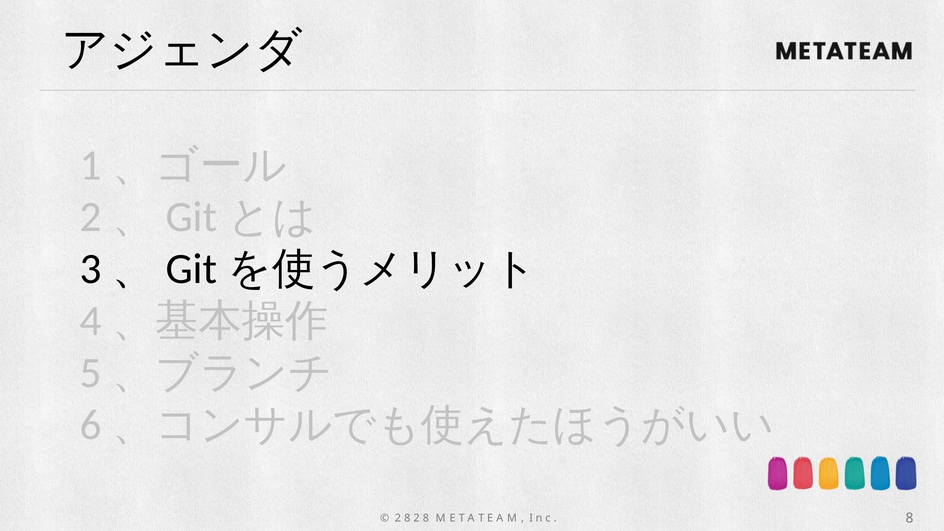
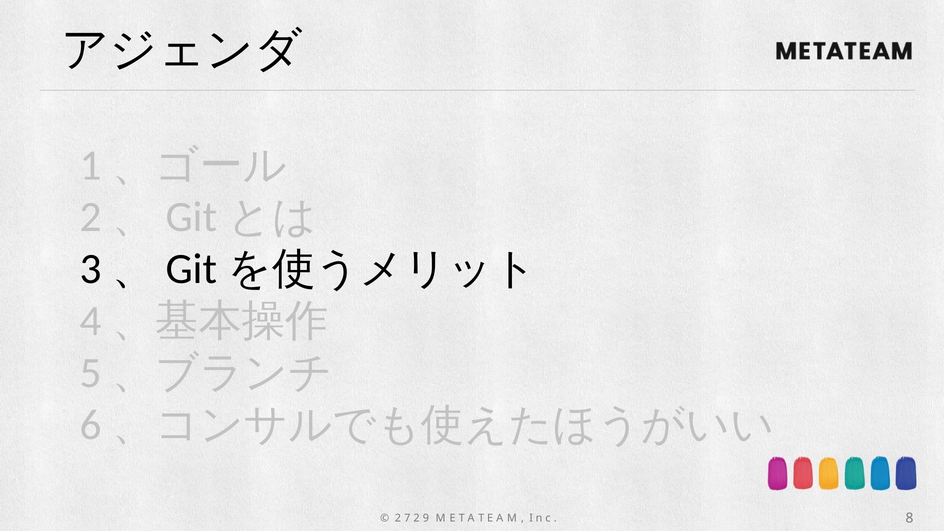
8: 8 -> 7 (407, 518)
8: 8 -> 9 (426, 518)
